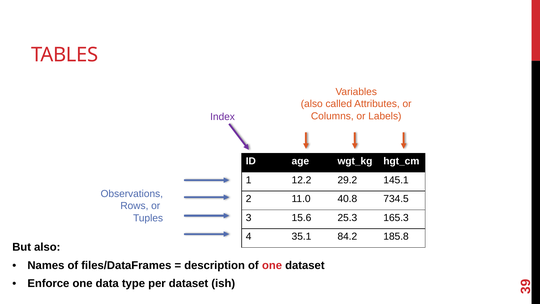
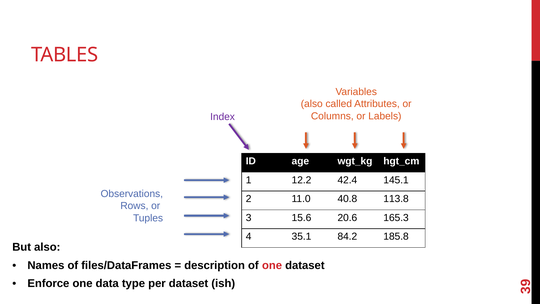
29.2: 29.2 -> 42.4 (347, 180)
734.5: 734.5 -> 113.8 (396, 199)
25.3: 25.3 -> 20.6 (347, 218)
